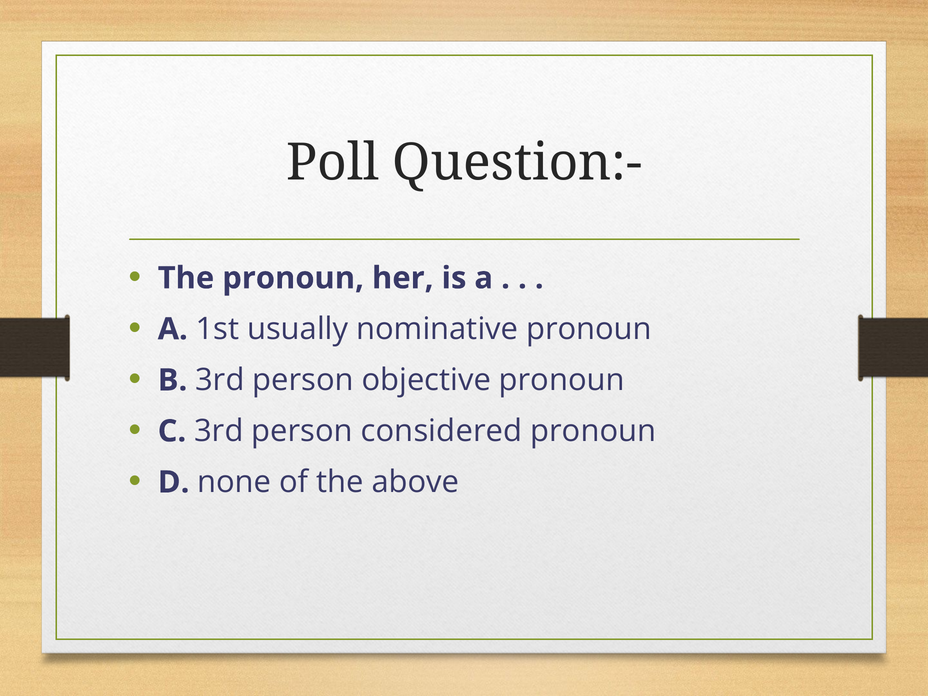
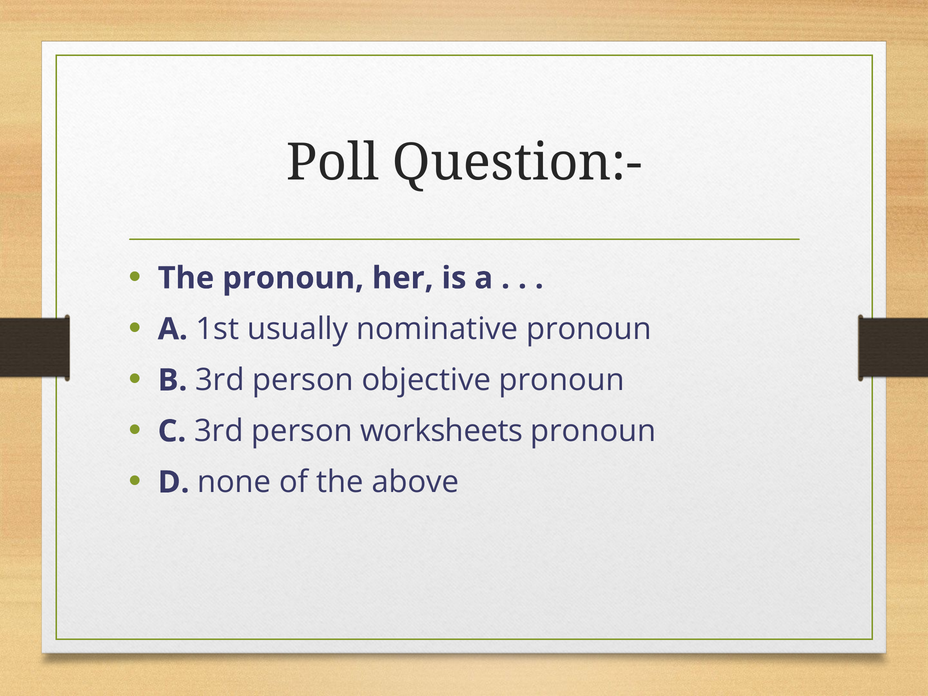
considered: considered -> worksheets (442, 431)
